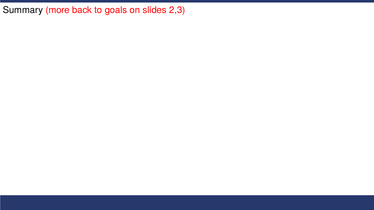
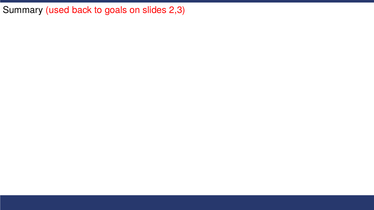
more: more -> used (58, 10)
